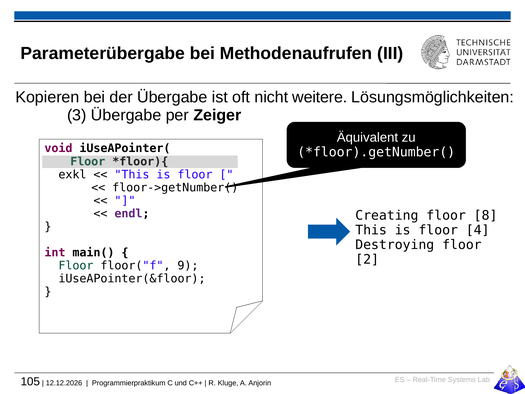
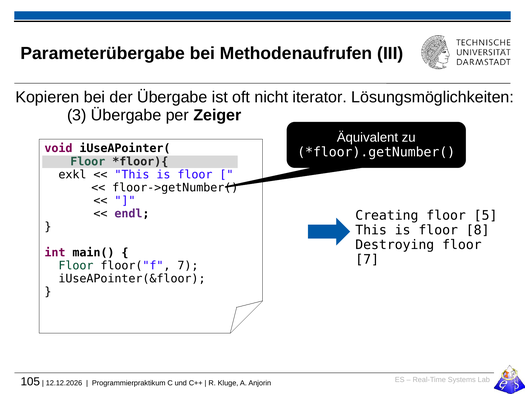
weitere: weitere -> iterator (320, 97)
8: 8 -> 5 (486, 215)
4: 4 -> 8 (478, 230)
2: 2 -> 7 (367, 259)
floor("f 9: 9 -> 7 (188, 266)
